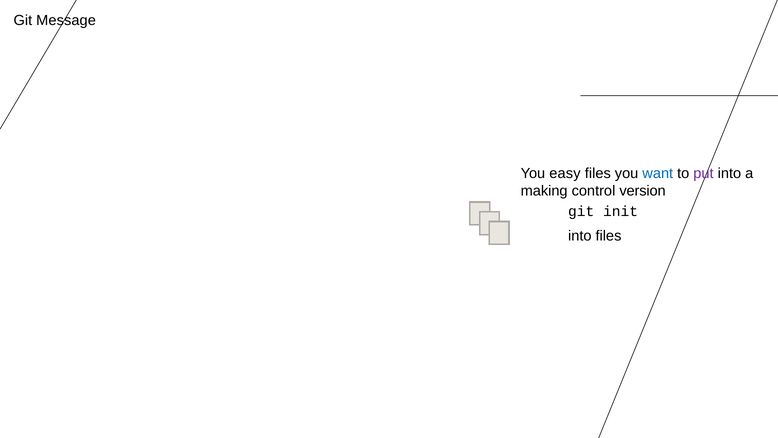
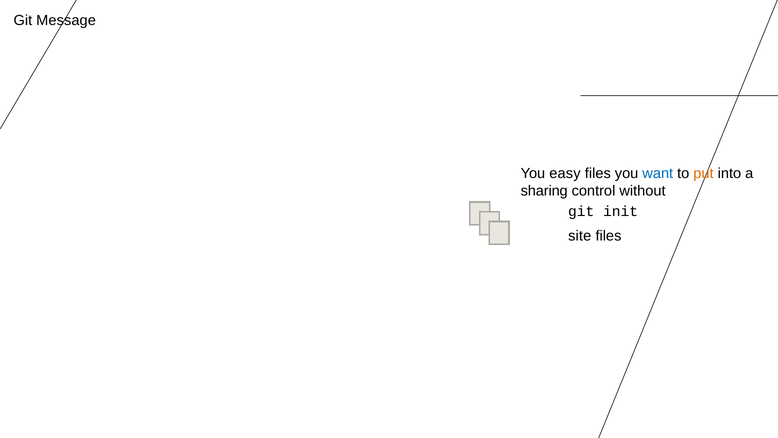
put colour: purple -> orange (704, 173)
making: making -> sharing (544, 191)
version: version -> without (643, 191)
into: into -> site (580, 236)
